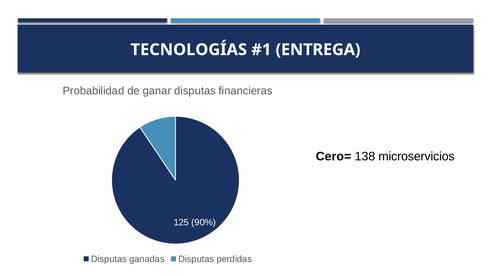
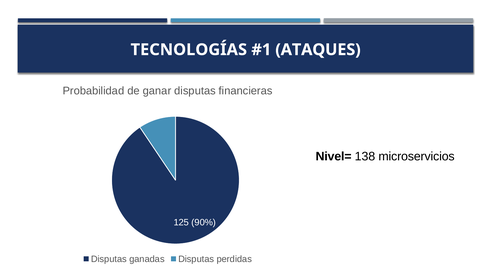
ENTREGA: ENTREGA -> ATAQUES (318, 50)
Cero=: Cero= -> Nivel= (334, 157)
